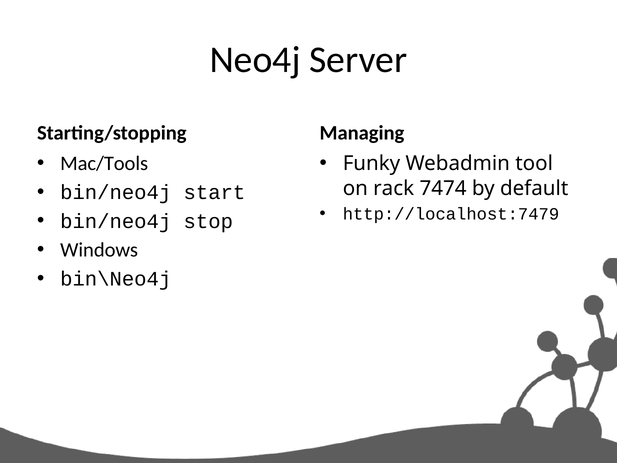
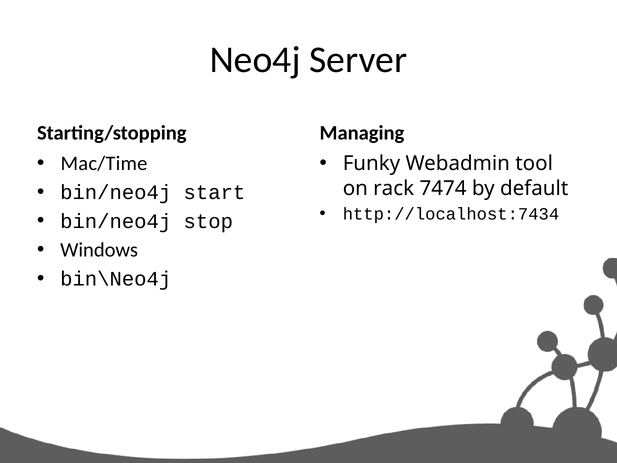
Mac/Tools: Mac/Tools -> Mac/Time (104, 164)
http://localhost:7479: http://localhost:7479 -> http://localhost:7434 (451, 214)
